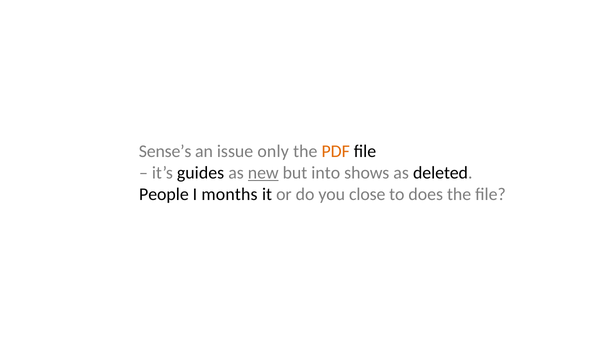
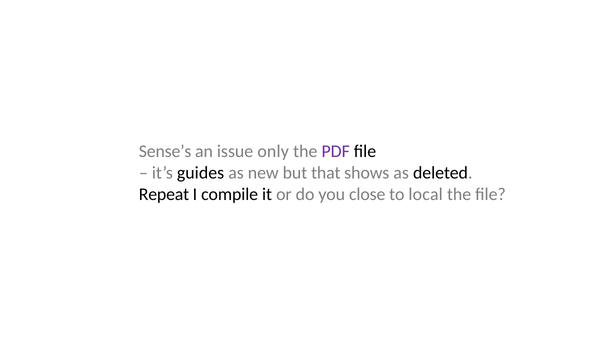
PDF colour: orange -> purple (336, 151)
new underline: present -> none (263, 173)
into: into -> that (326, 173)
People: People -> Repeat (164, 194)
months: months -> compile (230, 194)
does: does -> local (426, 194)
